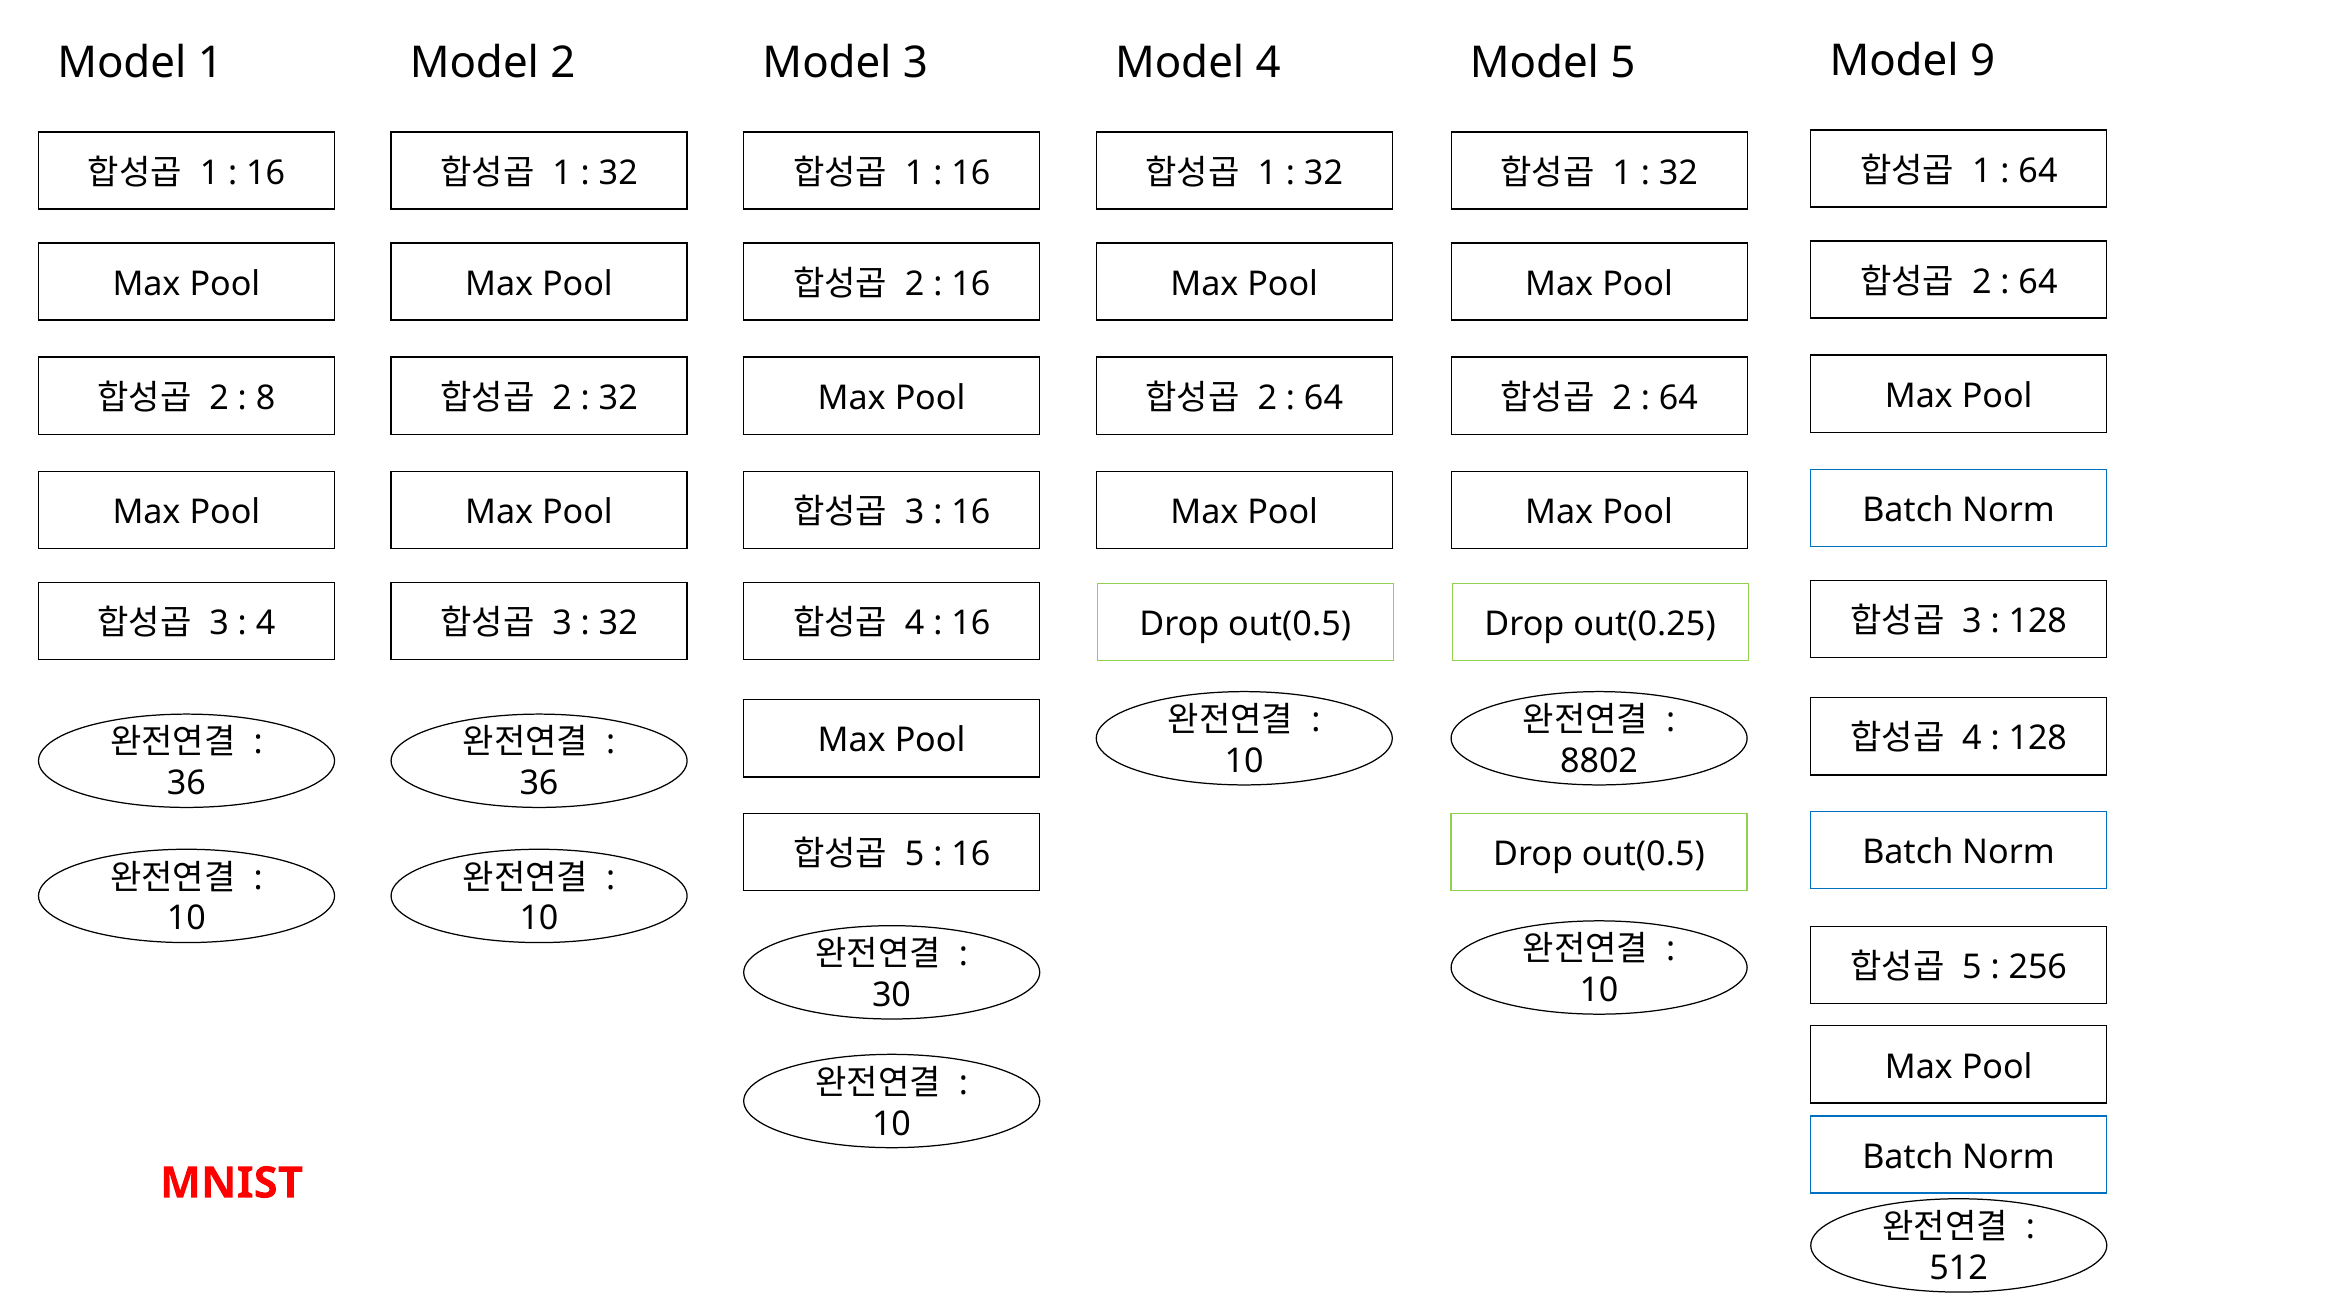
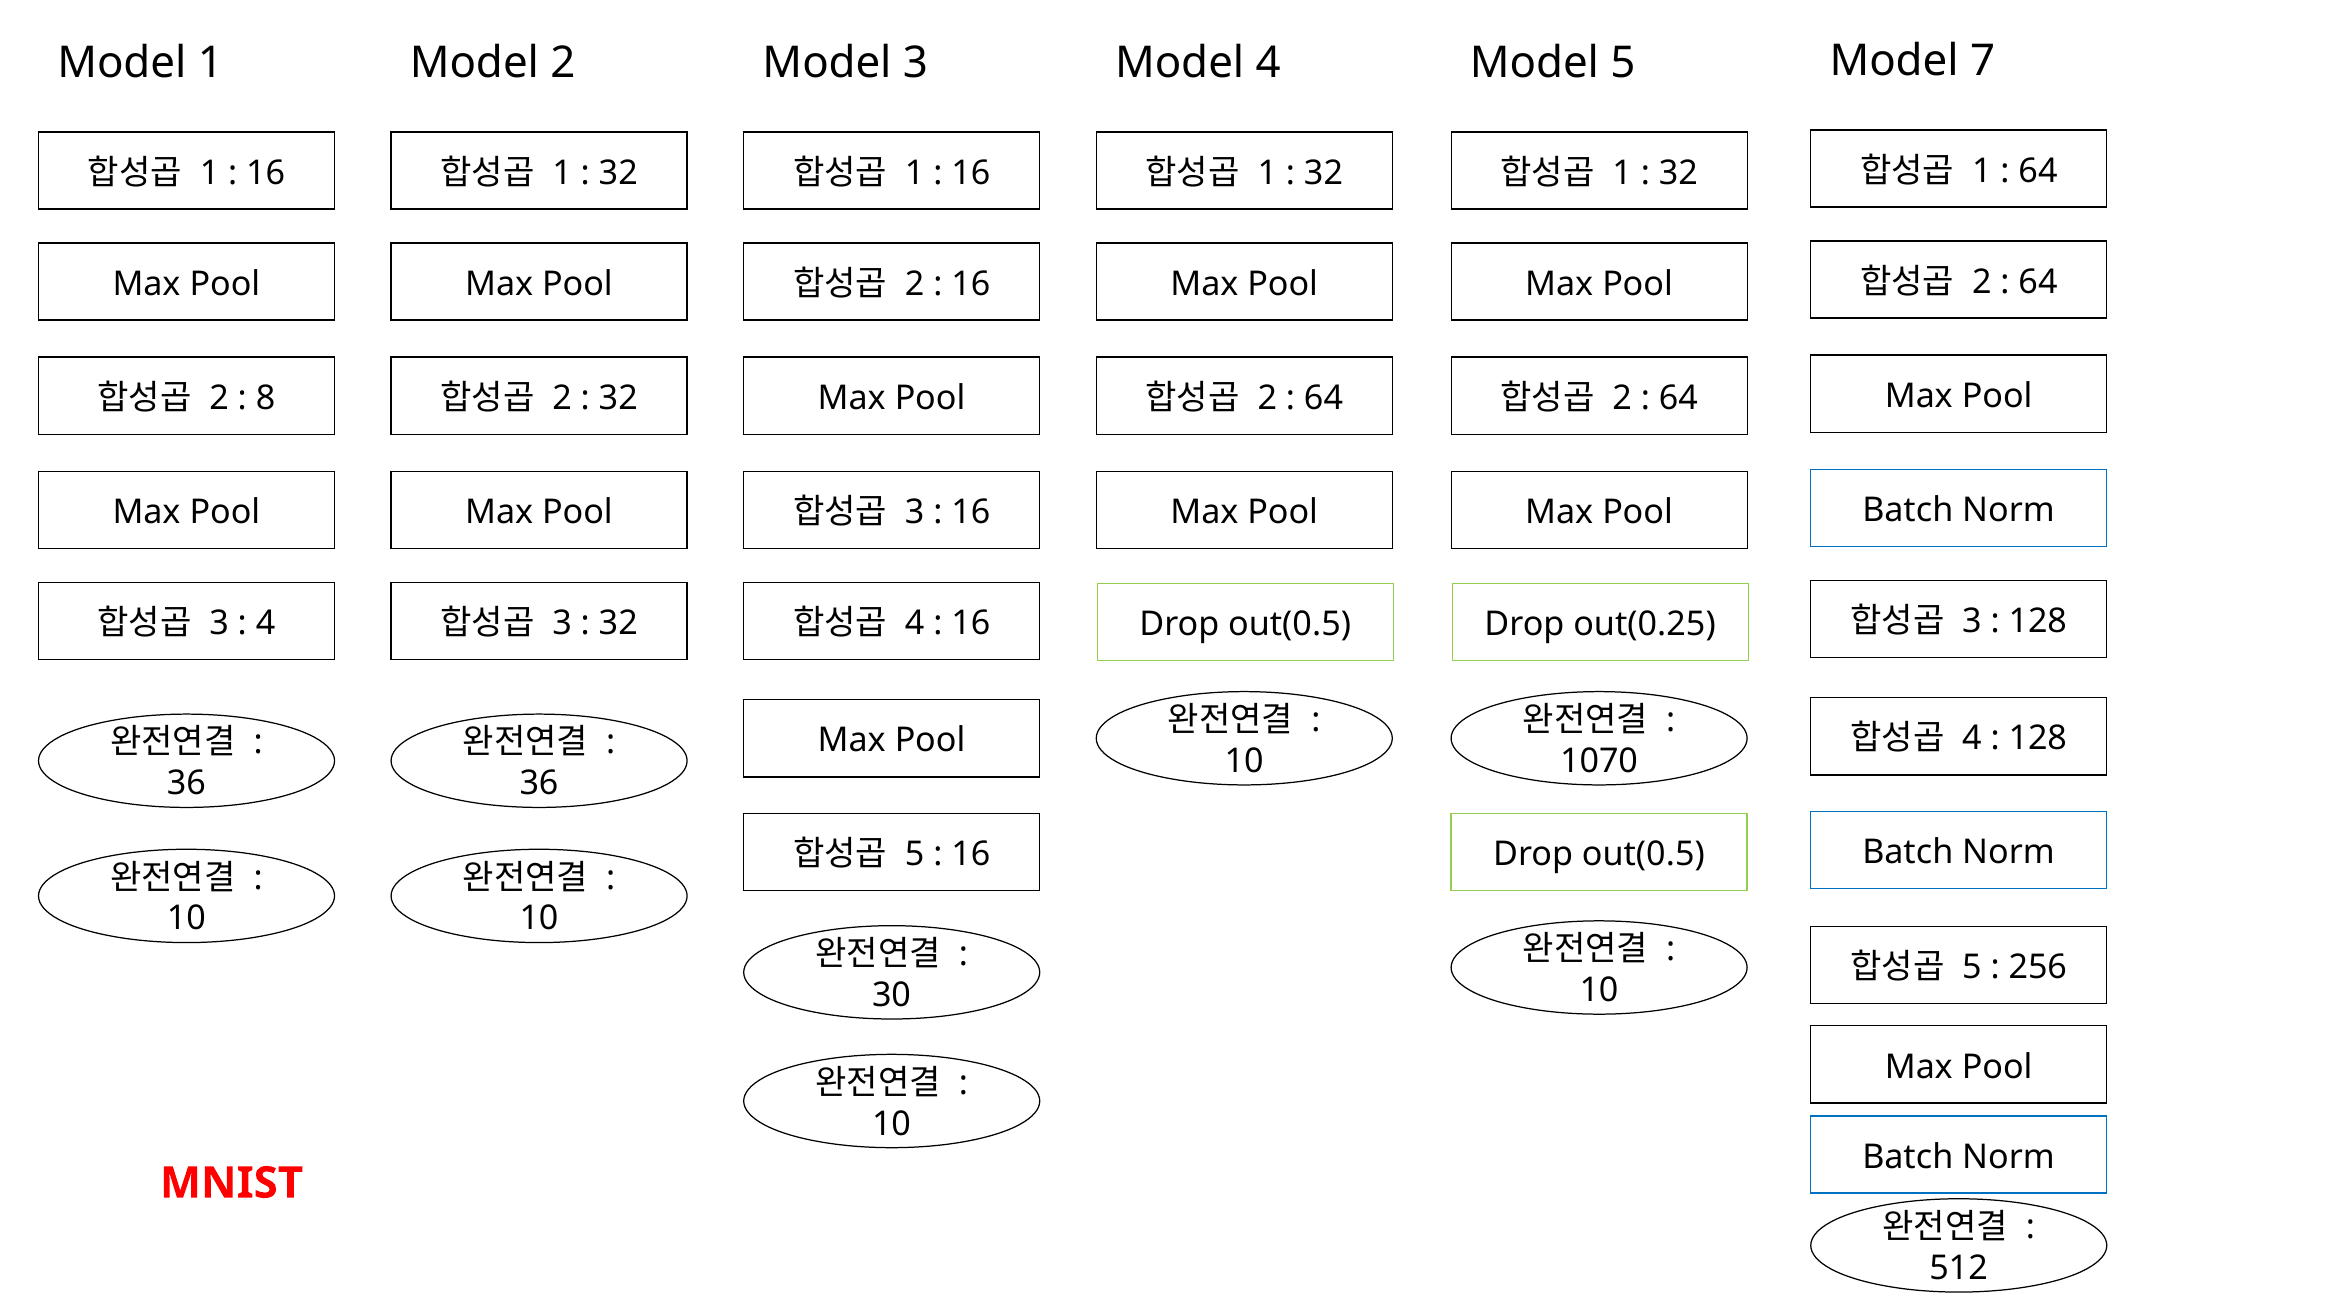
9: 9 -> 7 (1983, 61)
8802: 8802 -> 1070 (1599, 761)
